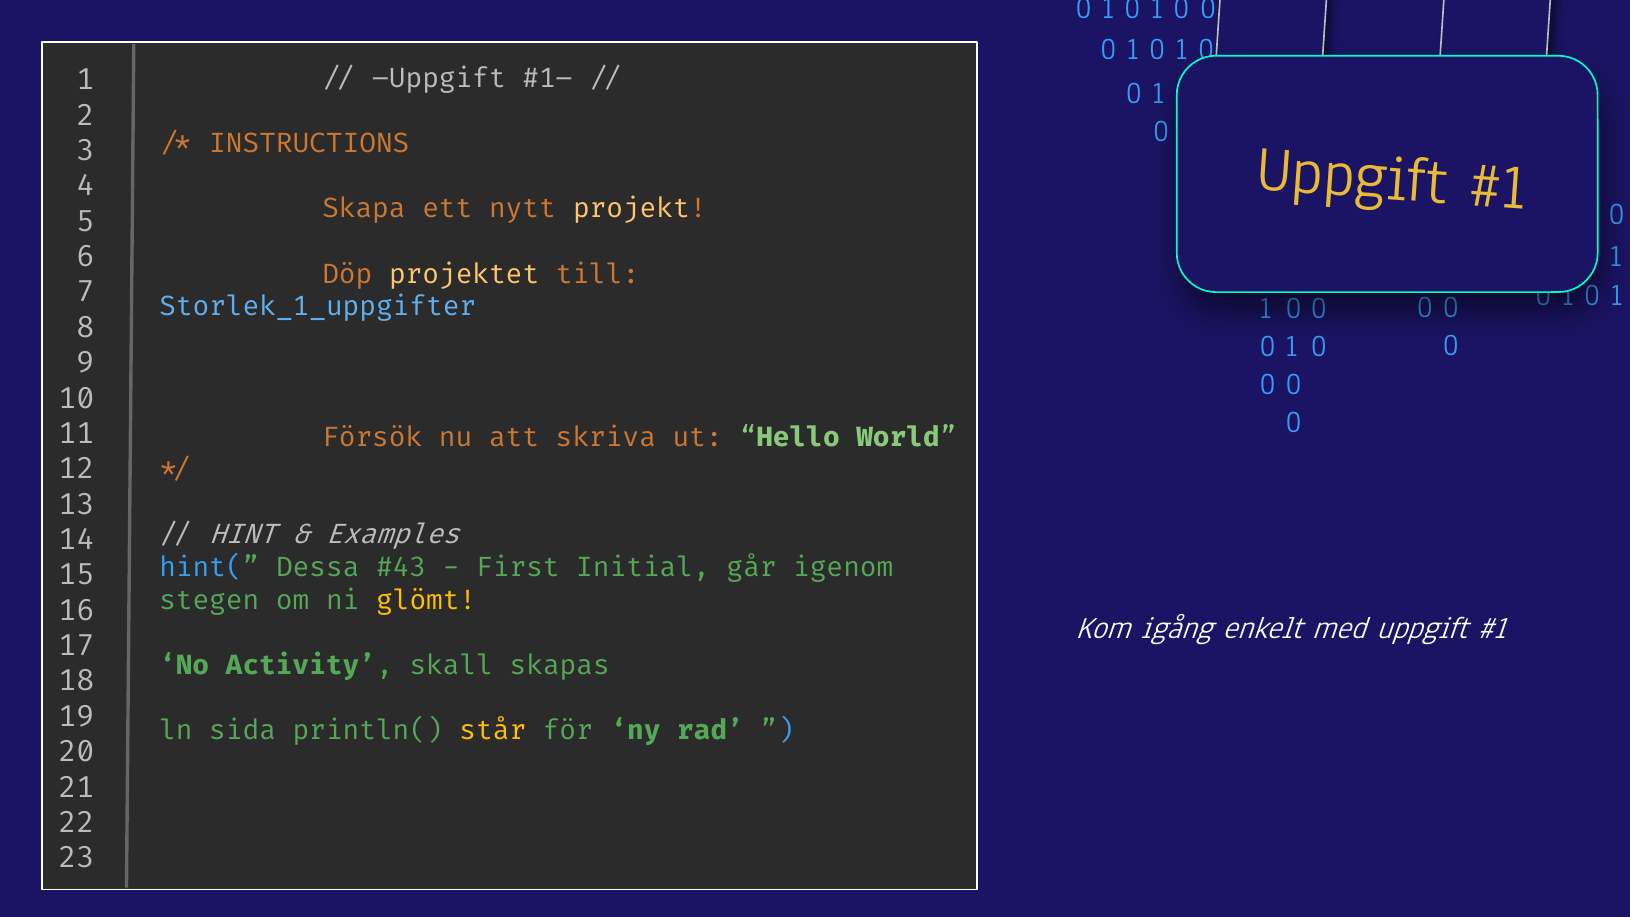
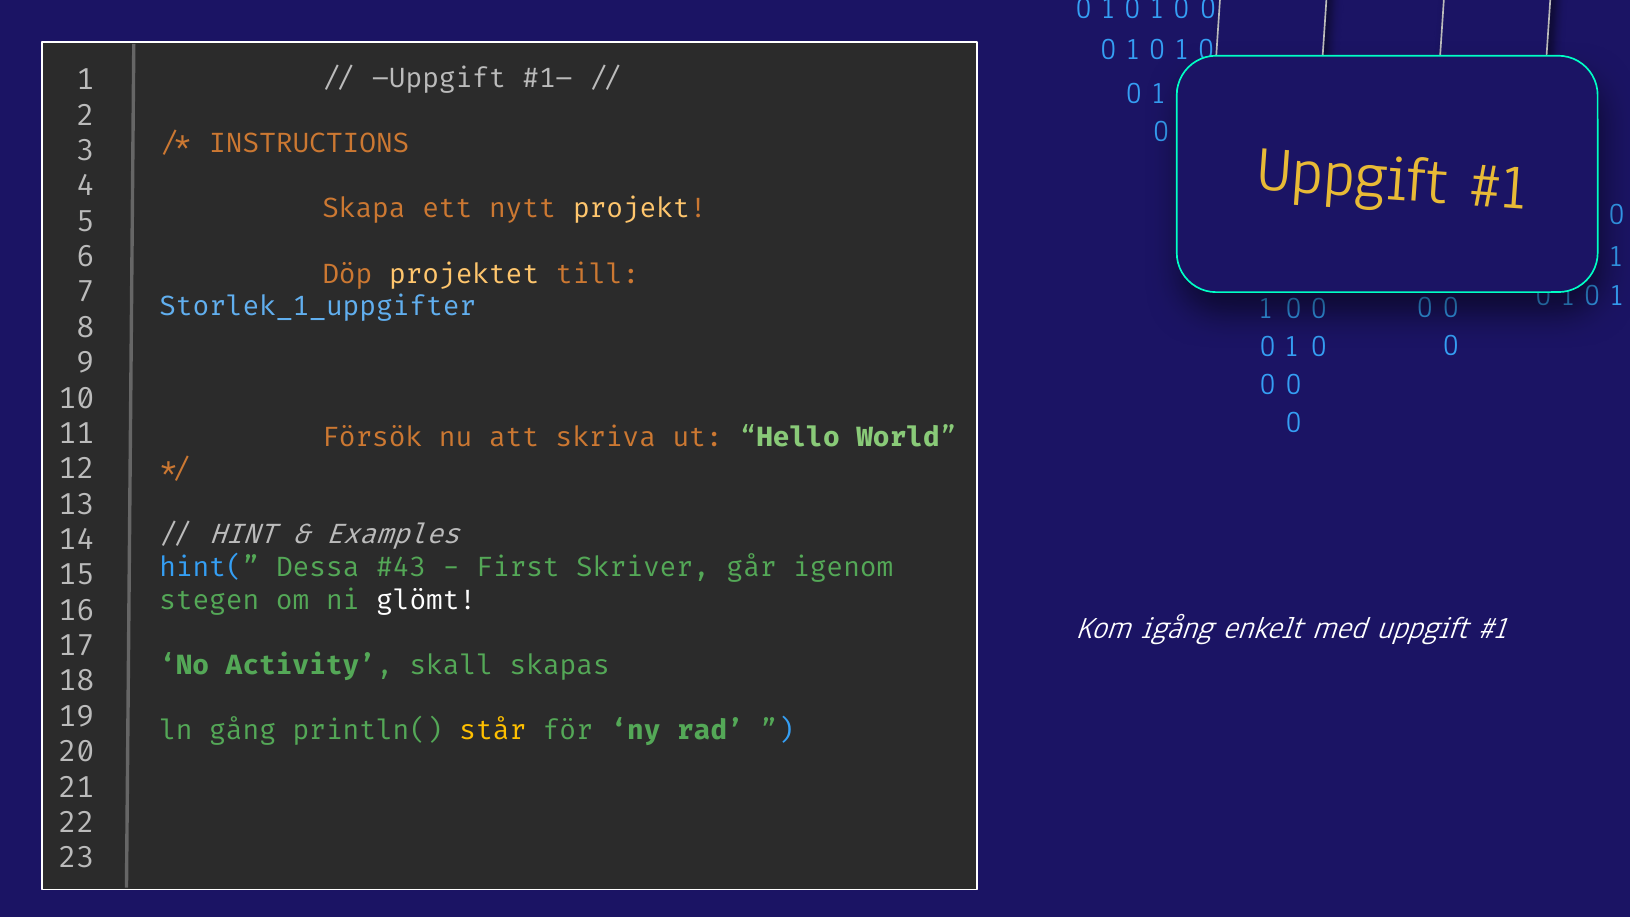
Initial: Initial -> Skriver (643, 567)
glömt colour: yellow -> white (426, 600)
sida: sida -> gång (243, 730)
